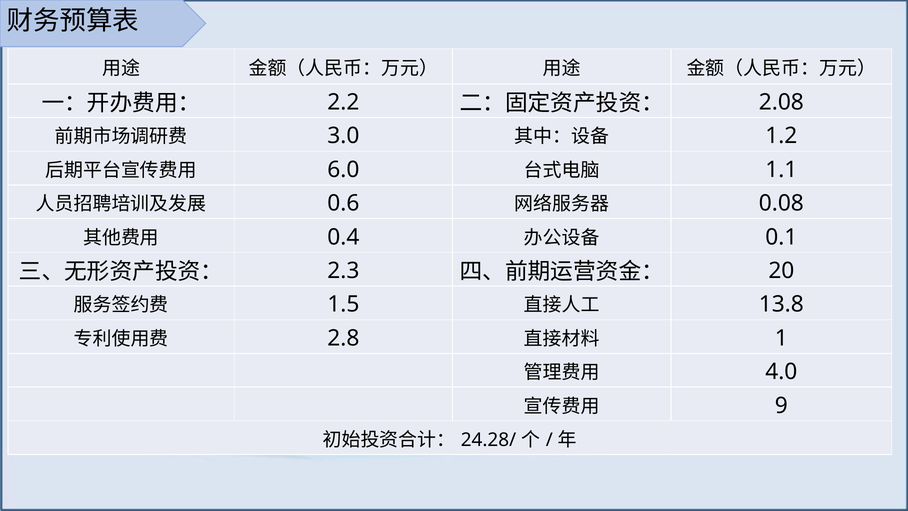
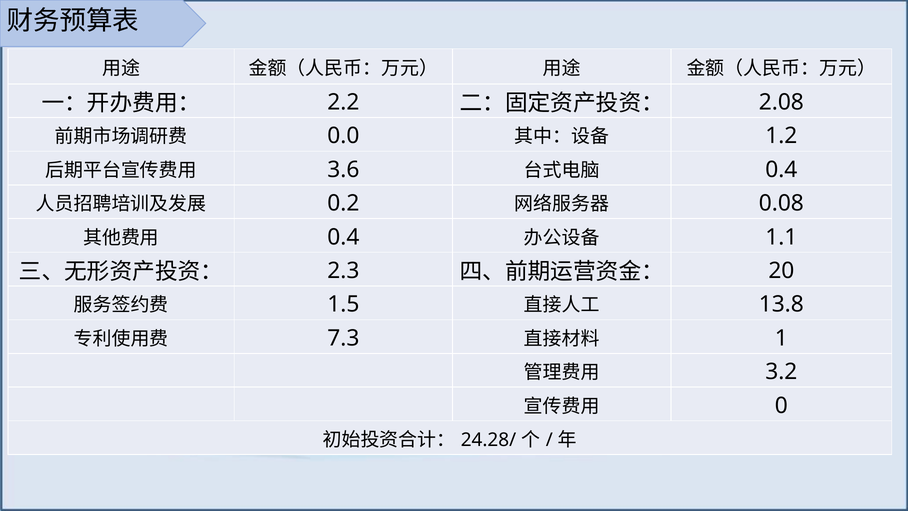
3.0: 3.0 -> 0.0 (343, 136)
6.0: 6.0 -> 3.6 (343, 170)
1.1: 1.1 -> 0.4 (781, 170)
0.6: 0.6 -> 0.2 (343, 203)
0.1: 0.1 -> 1.1 (781, 237)
2.8: 2.8 -> 7.3 (343, 338)
4.0: 4.0 -> 3.2 (781, 372)
9: 9 -> 0 (781, 405)
